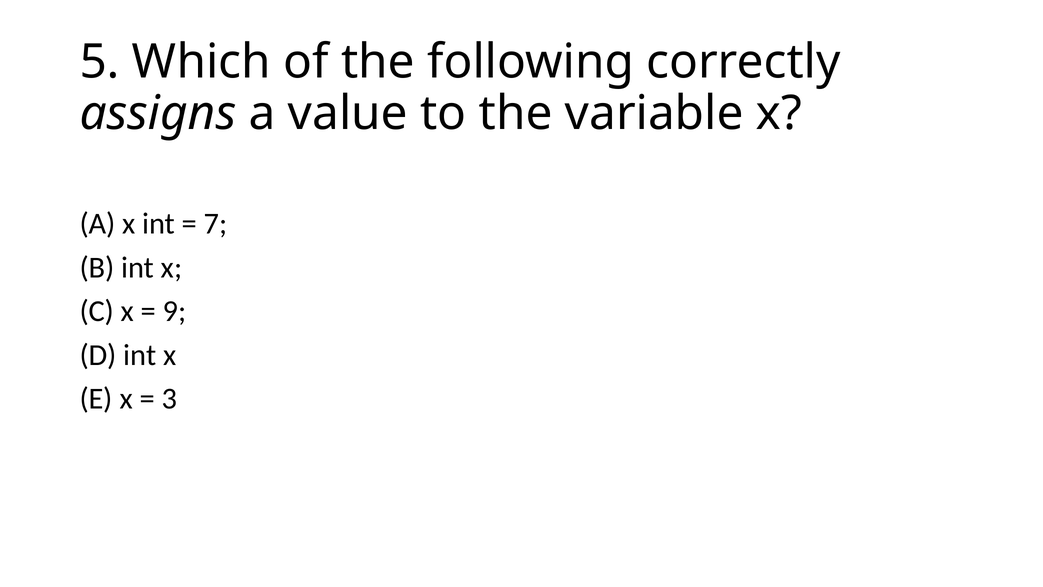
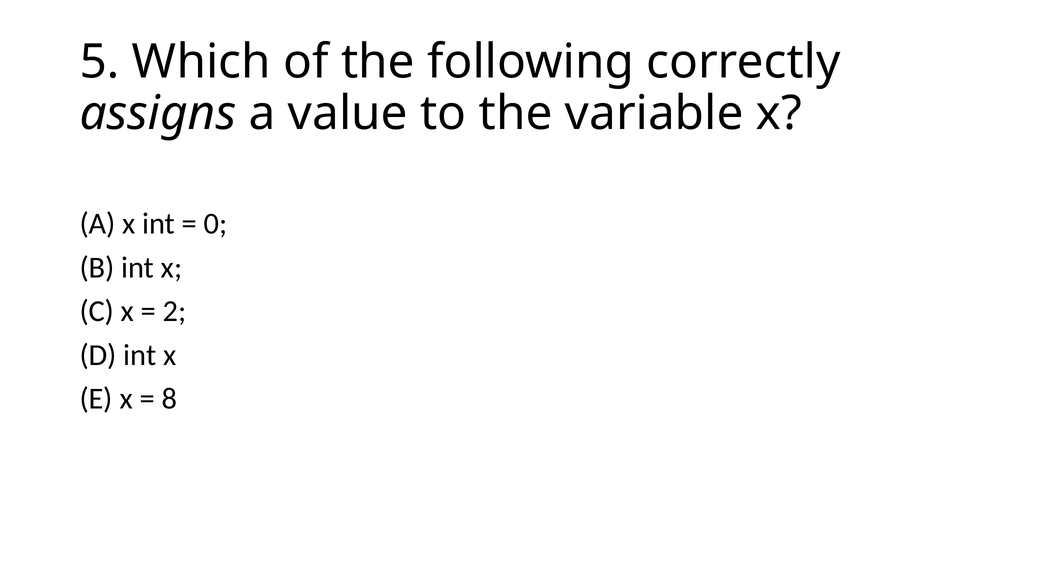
7: 7 -> 0 (216, 224)
9: 9 -> 2 (175, 311)
3: 3 -> 8 (169, 399)
